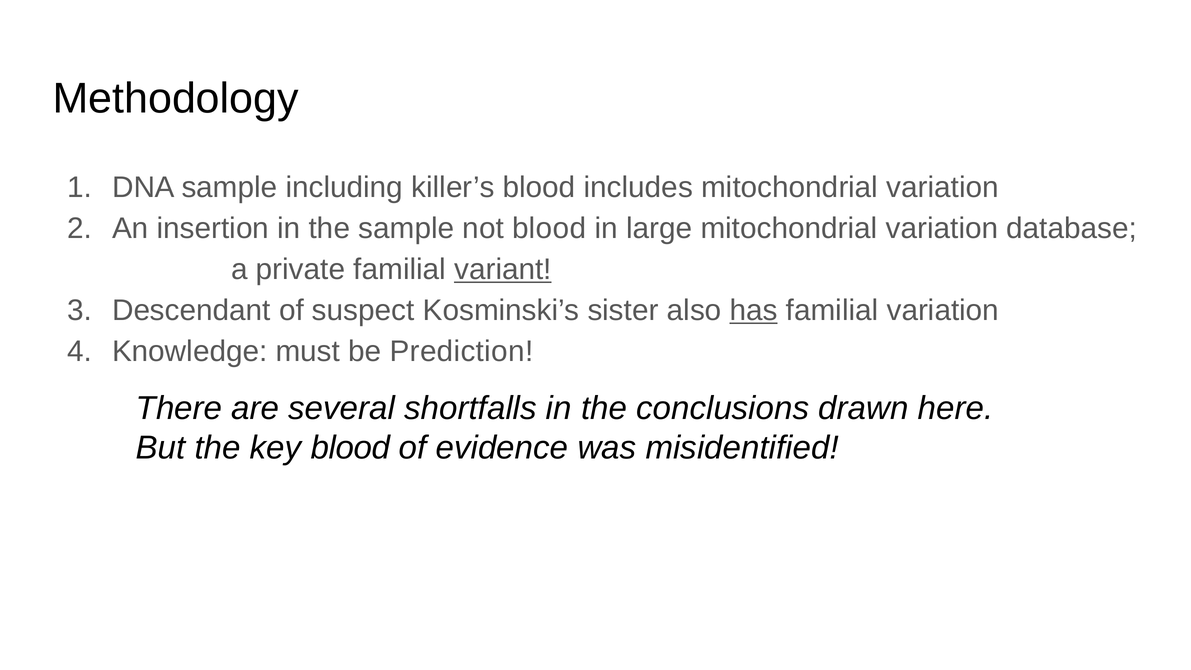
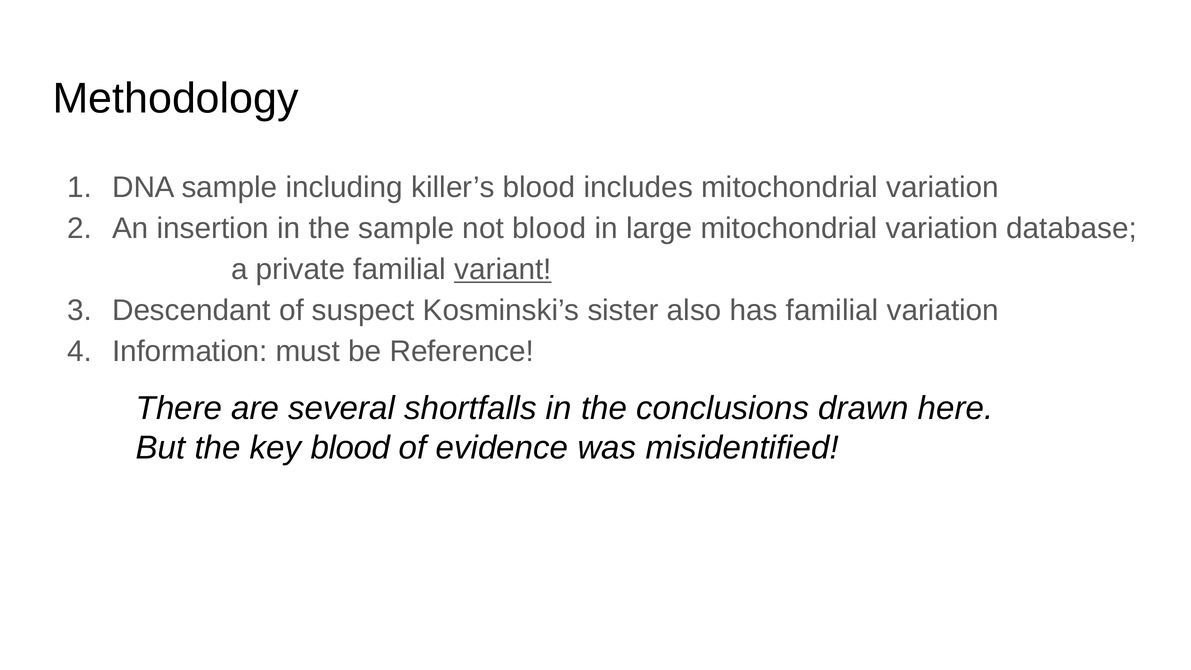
has underline: present -> none (754, 311)
Knowledge: Knowledge -> Information (190, 352)
Prediction: Prediction -> Reference (462, 352)
